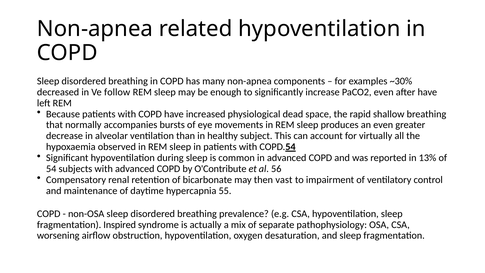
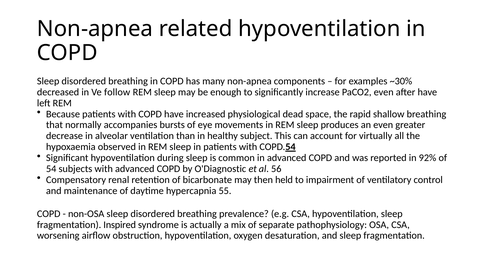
13%: 13% -> 92% (428, 158)
O'Contribute: O'Contribute -> O'Diagnostic (220, 169)
vast: vast -> held (284, 180)
